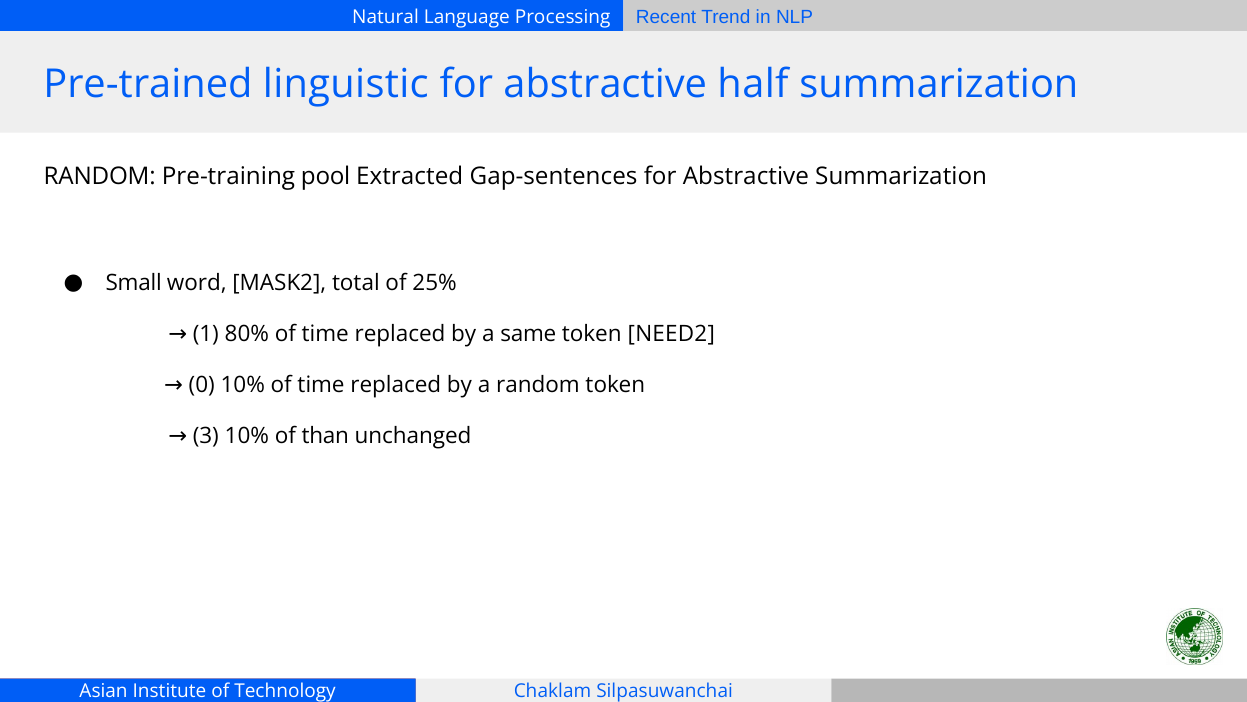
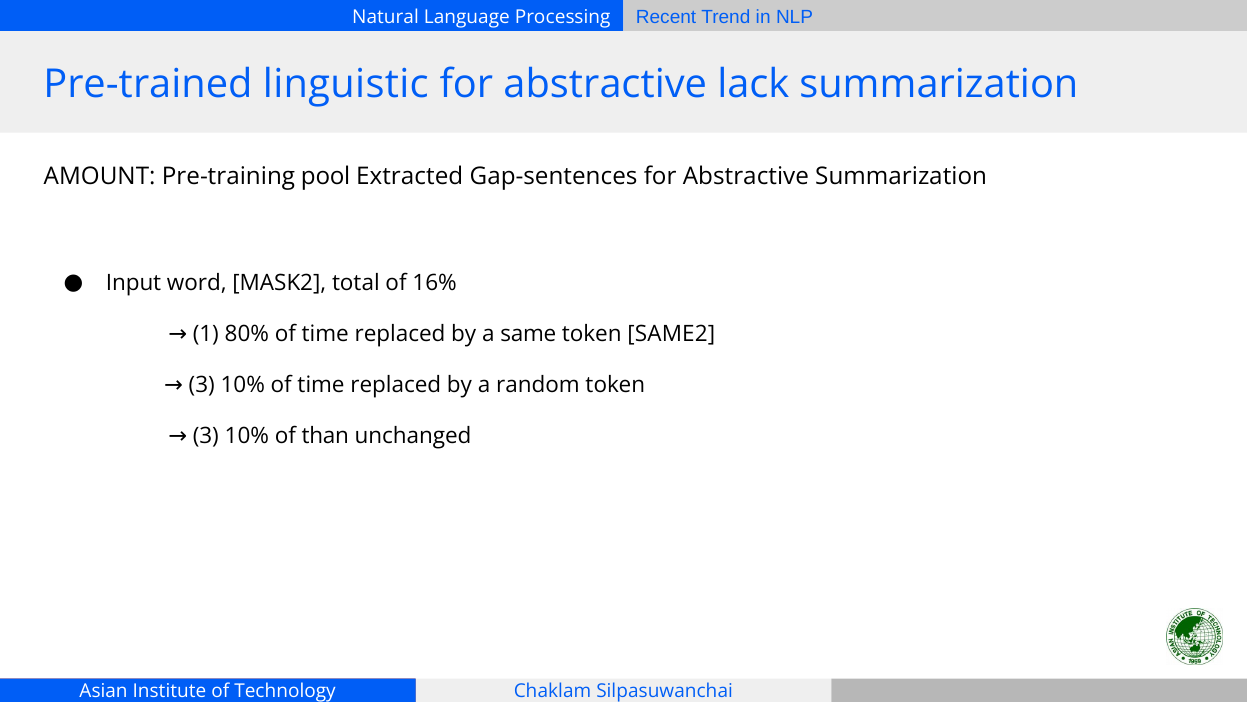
half: half -> lack (753, 85)
RANDOM: RANDOM -> AMOUNT (100, 177)
Small: Small -> Input (134, 283)
25%: 25% -> 16% (435, 283)
NEED2: NEED2 -> SAME2 (671, 334)
0: 0 -> 3 (202, 385)
